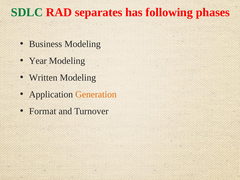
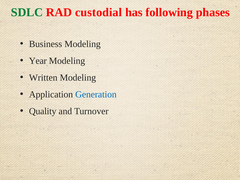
separates: separates -> custodial (99, 12)
Generation colour: orange -> blue (96, 94)
Format: Format -> Quality (43, 111)
